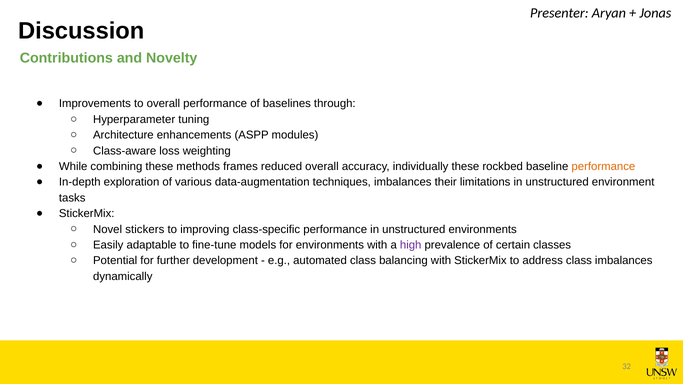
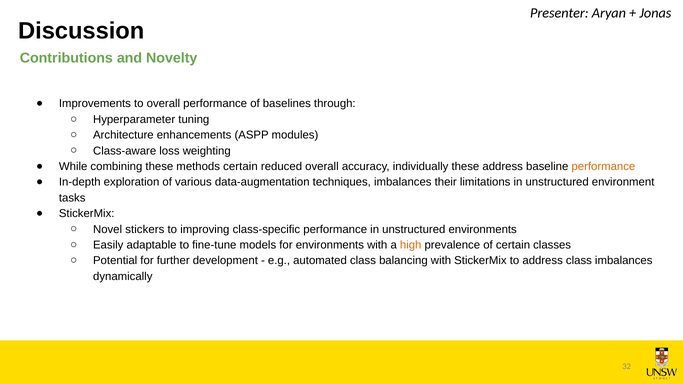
methods frames: frames -> certain (240, 167)
these rockbed: rockbed -> address (503, 167)
high colour: purple -> orange (411, 245)
